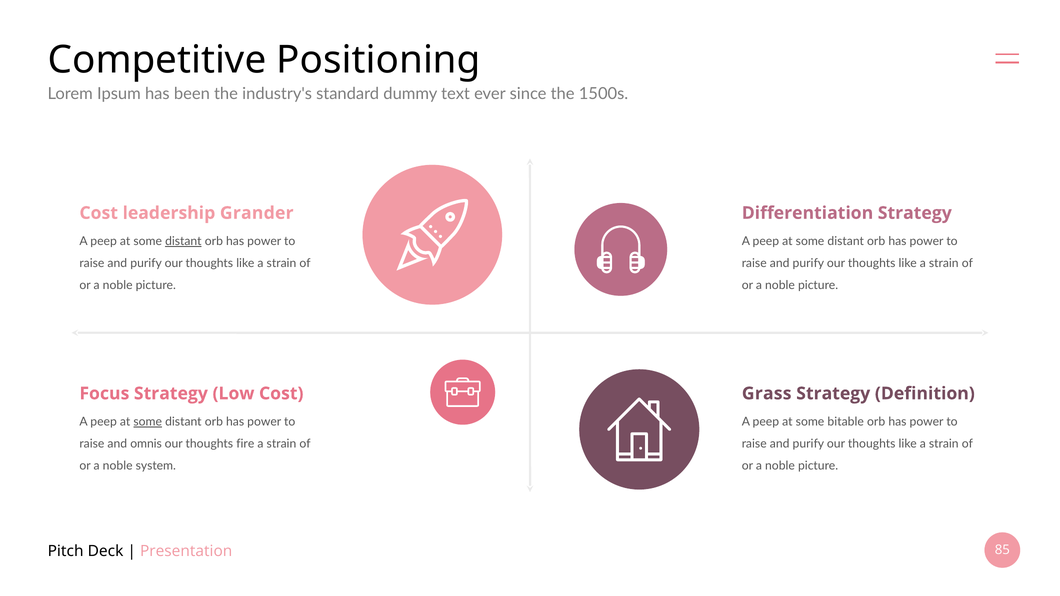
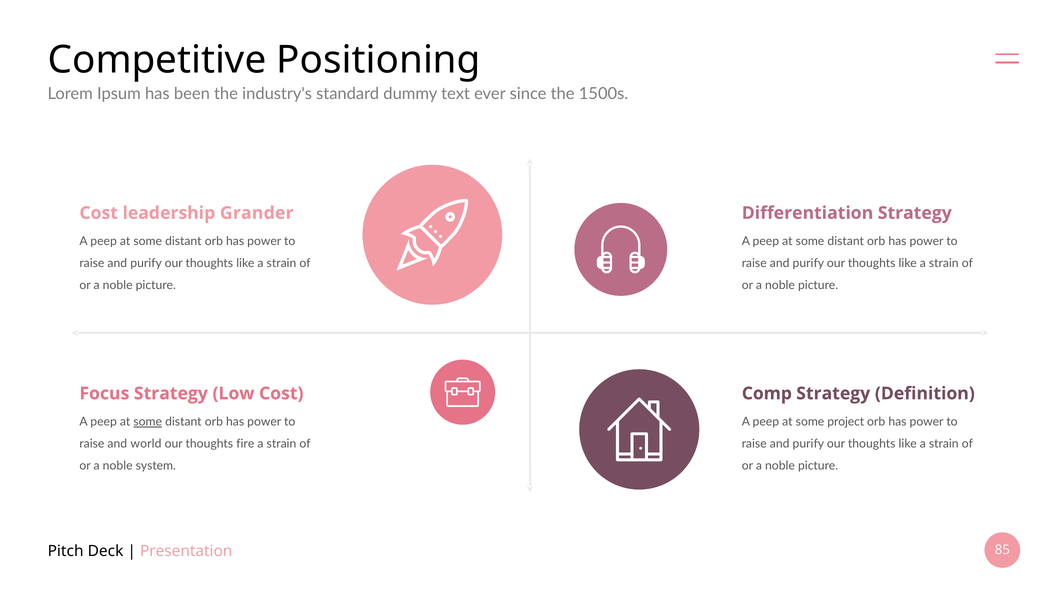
distant underline: present -> none (183, 241)
Grass: Grass -> Comp (767, 394)
bitable: bitable -> project (846, 422)
omnis: omnis -> world (146, 444)
